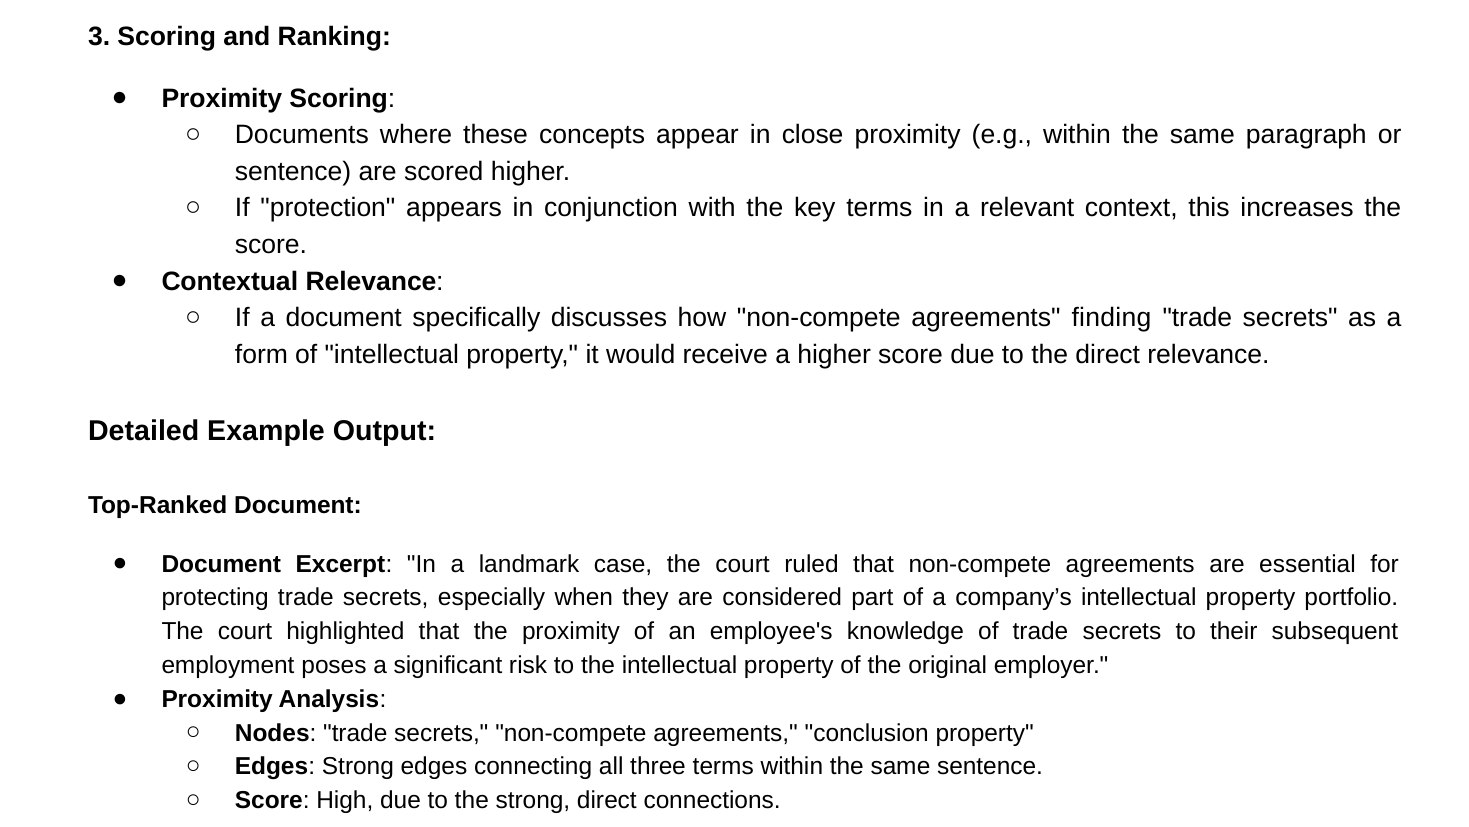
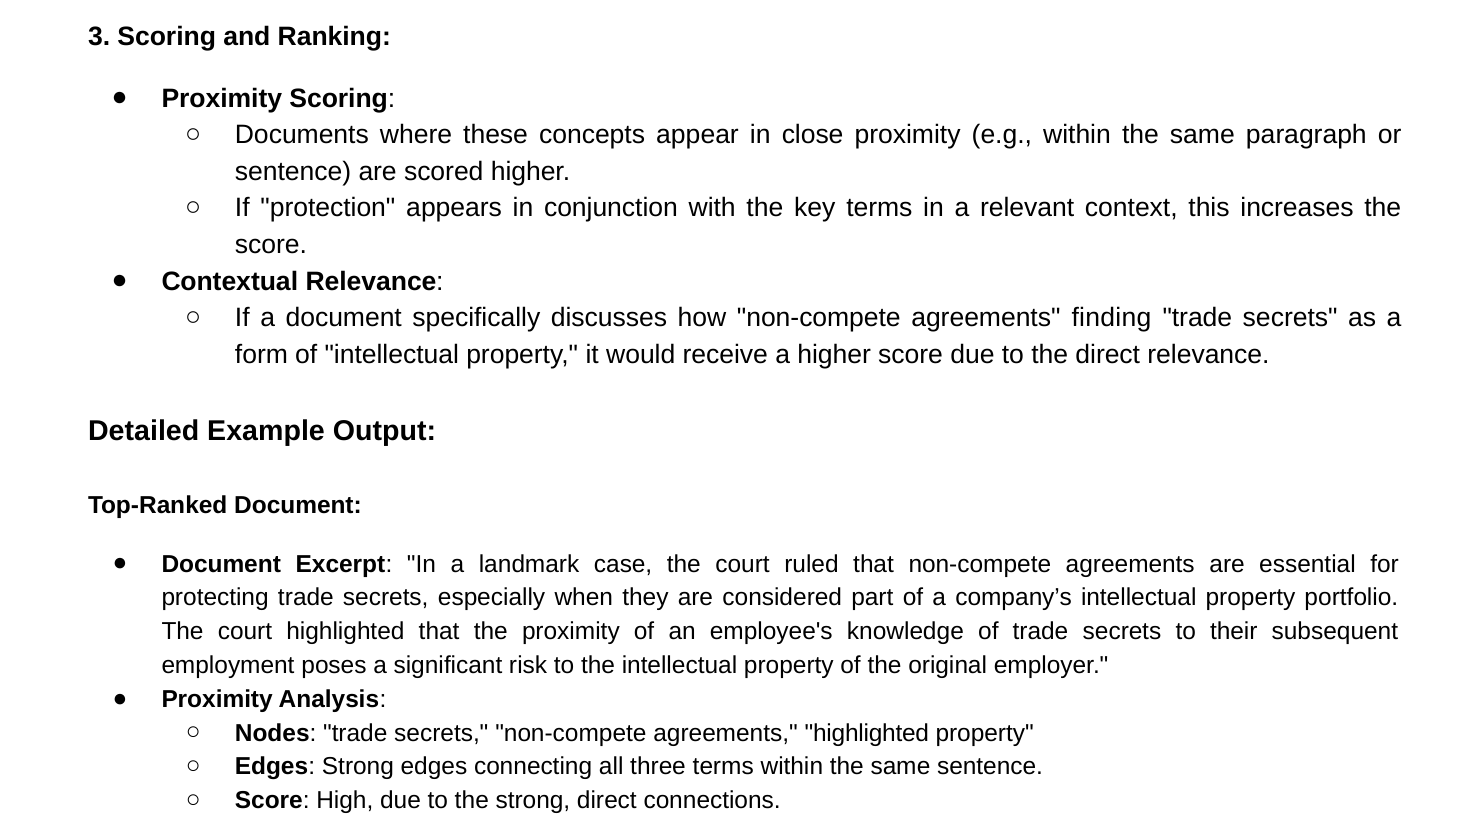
agreements conclusion: conclusion -> highlighted (867, 732)
